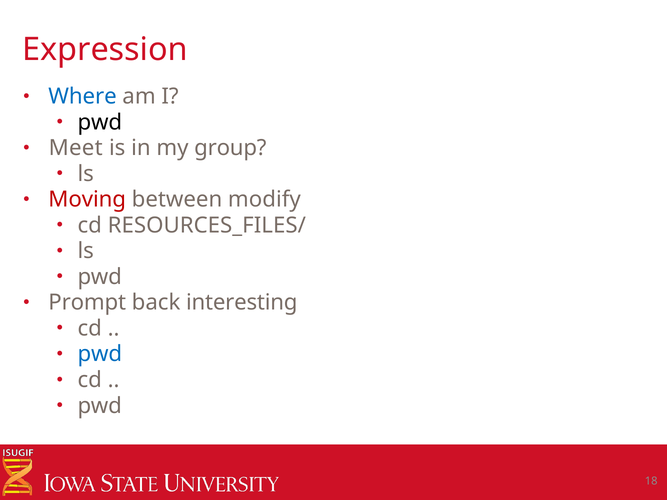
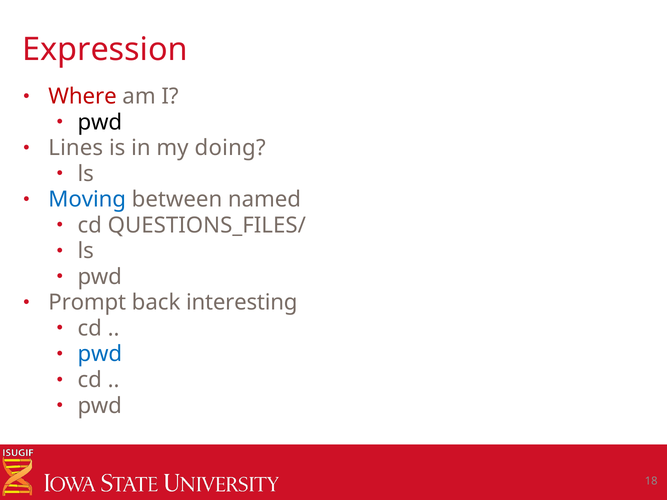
Where colour: blue -> red (83, 96)
Meet: Meet -> Lines (76, 148)
group: group -> doing (230, 148)
Moving colour: red -> blue (87, 200)
modify: modify -> named (264, 200)
RESOURCES_FILES/: RESOURCES_FILES/ -> QUESTIONS_FILES/ (207, 225)
